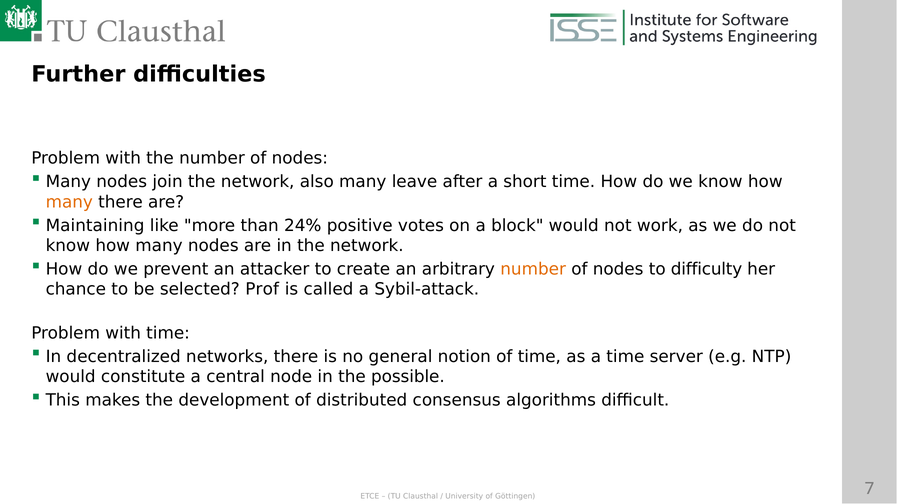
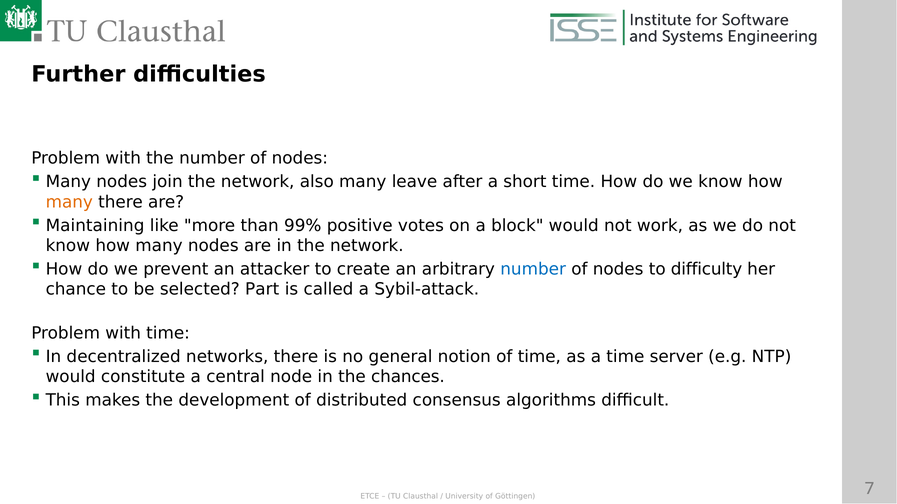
24%: 24% -> 99% (303, 226)
number colour: orange -> blue (533, 270)
Prof: Prof -> Part (262, 290)
possible: possible -> chances (408, 377)
